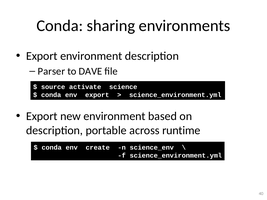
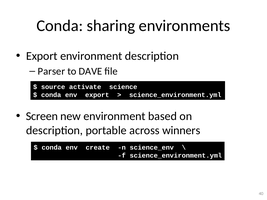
Export: Export -> Screen (42, 116)
runtime: runtime -> winners (181, 131)
